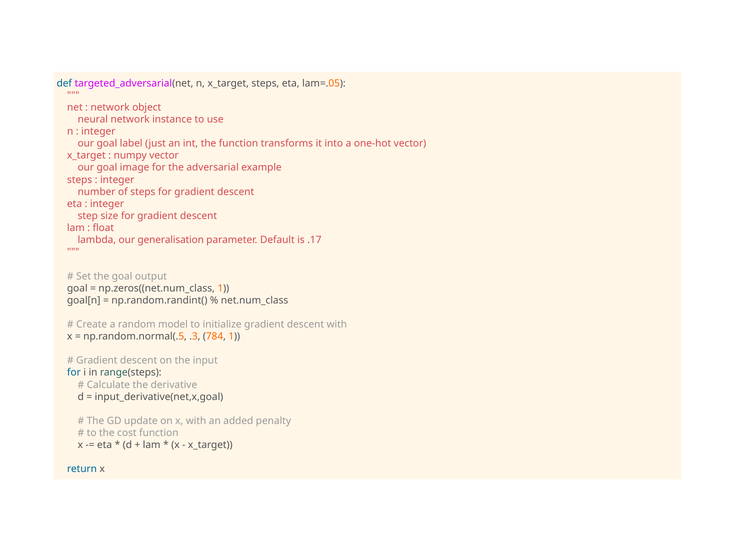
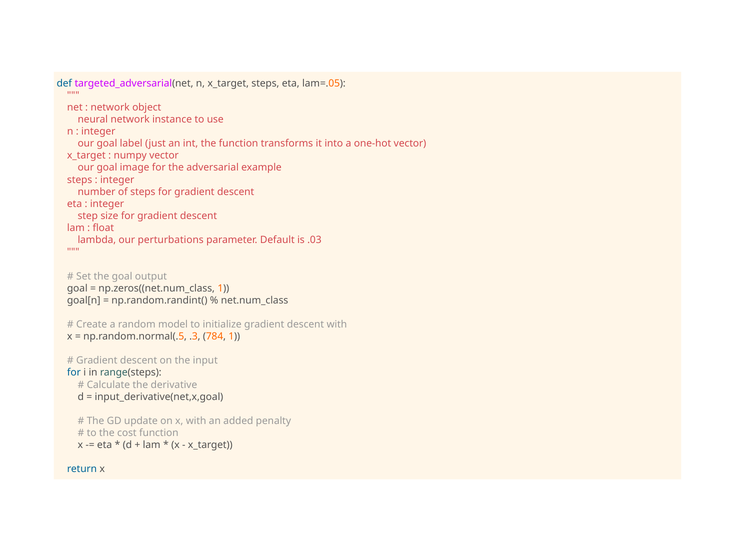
generalisation: generalisation -> perturbations (171, 240)
.17: .17 -> .03 (314, 240)
